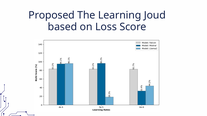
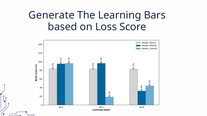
Proposed: Proposed -> Generate (52, 15)
Joud: Joud -> Bars (155, 15)
